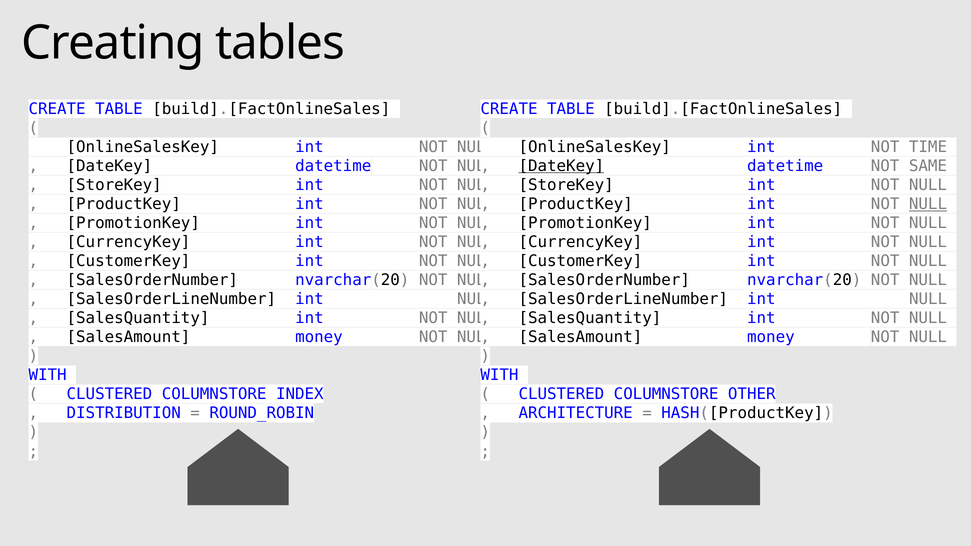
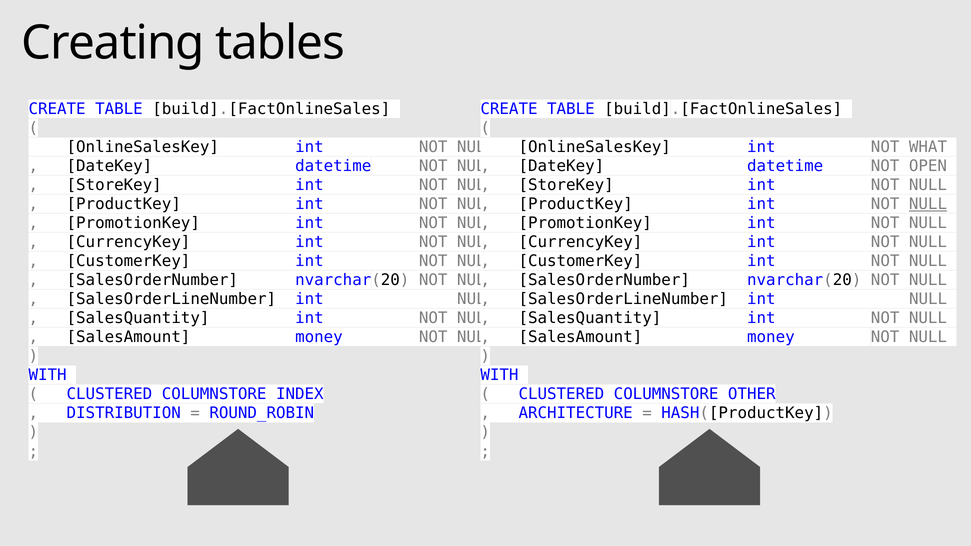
TIME: TIME -> WHAT (928, 147)
DateKey underline: present -> none (561, 166)
SAME: SAME -> OPEN (928, 166)
